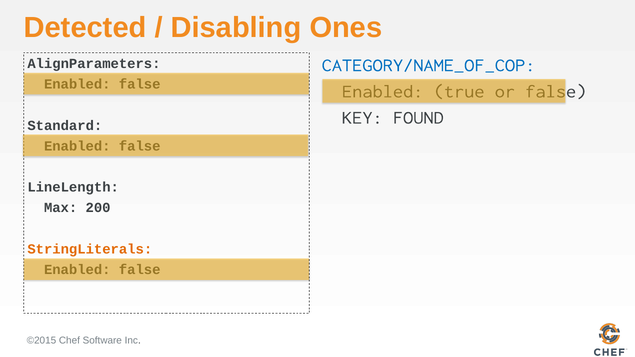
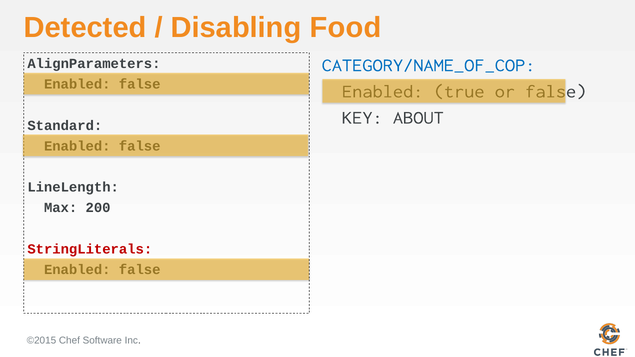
Ones: Ones -> Food (346, 27)
FOUND: FOUND -> ABOUT (418, 118)
StringLiterals colour: orange -> red (90, 249)
